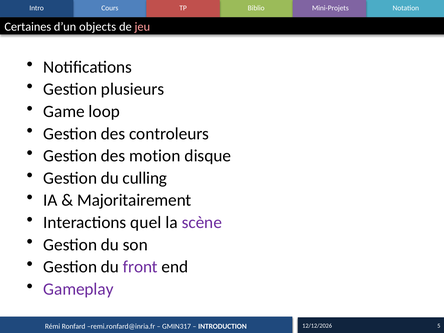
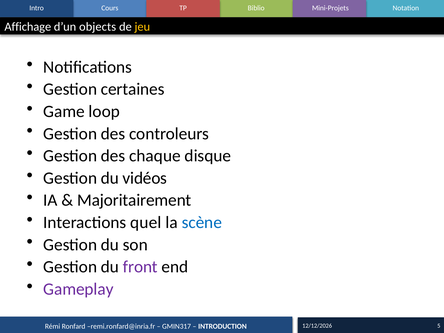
Certaines: Certaines -> Affichage (28, 27)
jeu colour: pink -> yellow (142, 27)
plusieurs: plusieurs -> certaines (133, 89)
motion: motion -> chaque (155, 156)
culling: culling -> vidéos (145, 178)
scène colour: purple -> blue (202, 222)
